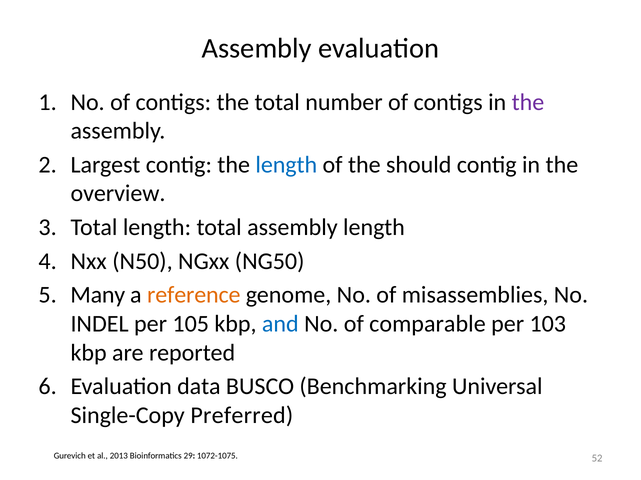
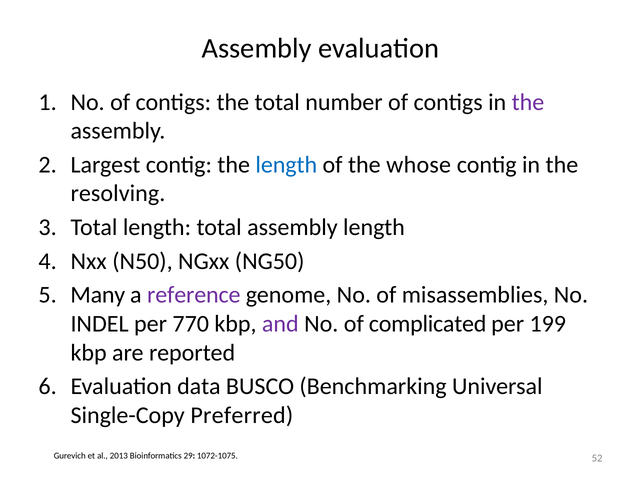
should: should -> whose (419, 165)
overview: overview -> resolving (118, 194)
reference colour: orange -> purple (194, 295)
105: 105 -> 770 (191, 324)
and colour: blue -> purple (280, 324)
comparable: comparable -> complicated (428, 324)
103: 103 -> 199 (548, 324)
